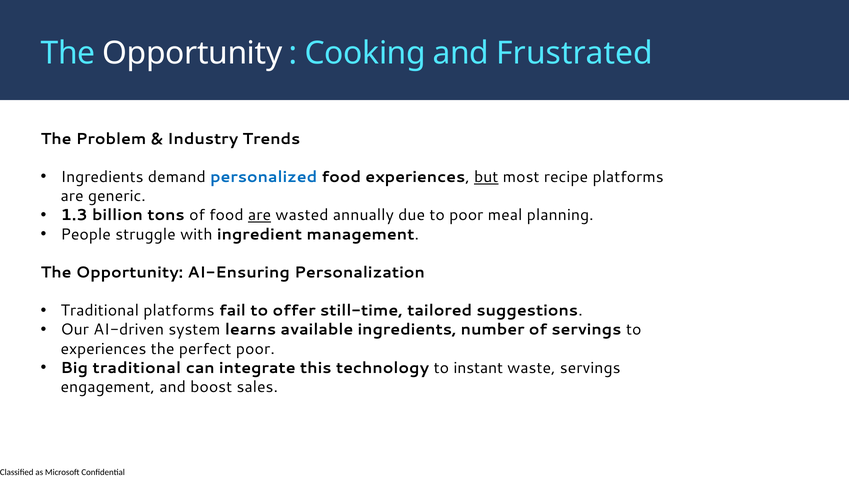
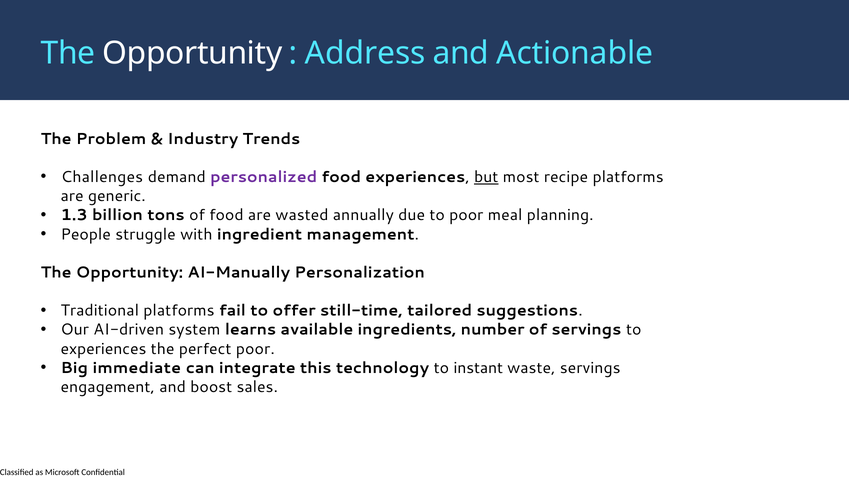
Cooking: Cooking -> Address (365, 53)
Frustrated: Frustrated -> Actionable (575, 53)
Ingredients: Ingredients -> Challenges (102, 177)
personalized colour: blue -> purple (264, 177)
are underline: present -> none (260, 216)
AI-Ensuring: AI-Ensuring -> AI-Manually (239, 273)
Big traditional: traditional -> immediate (137, 368)
